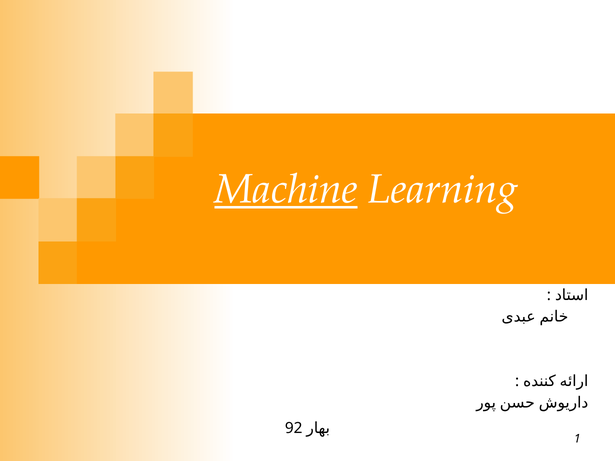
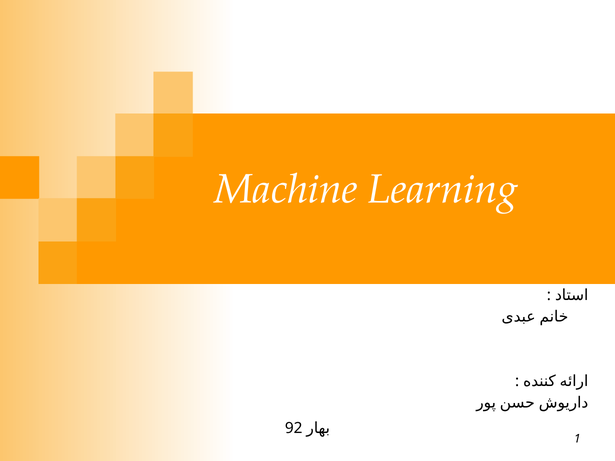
Machine underline: present -> none (286, 190)
